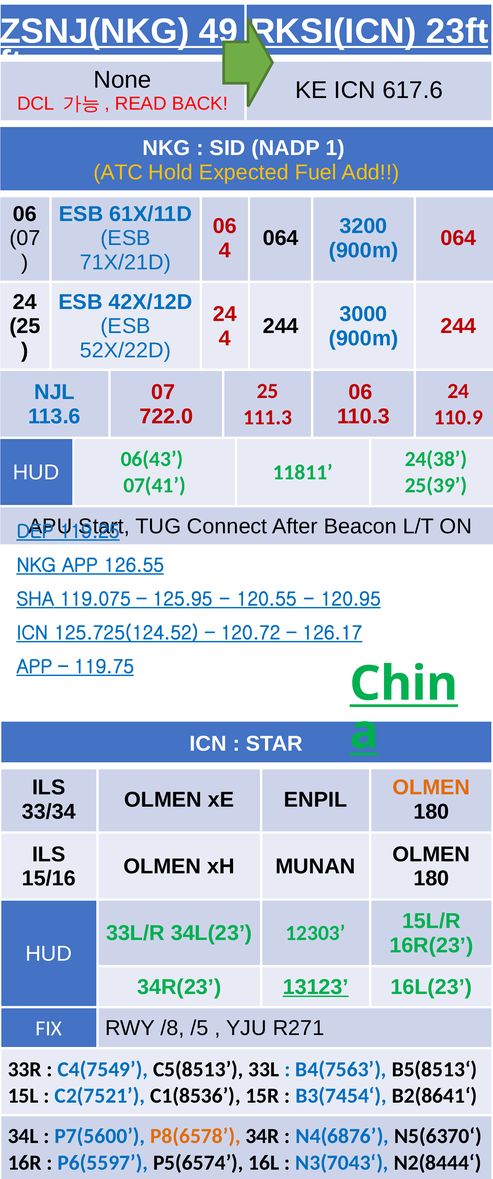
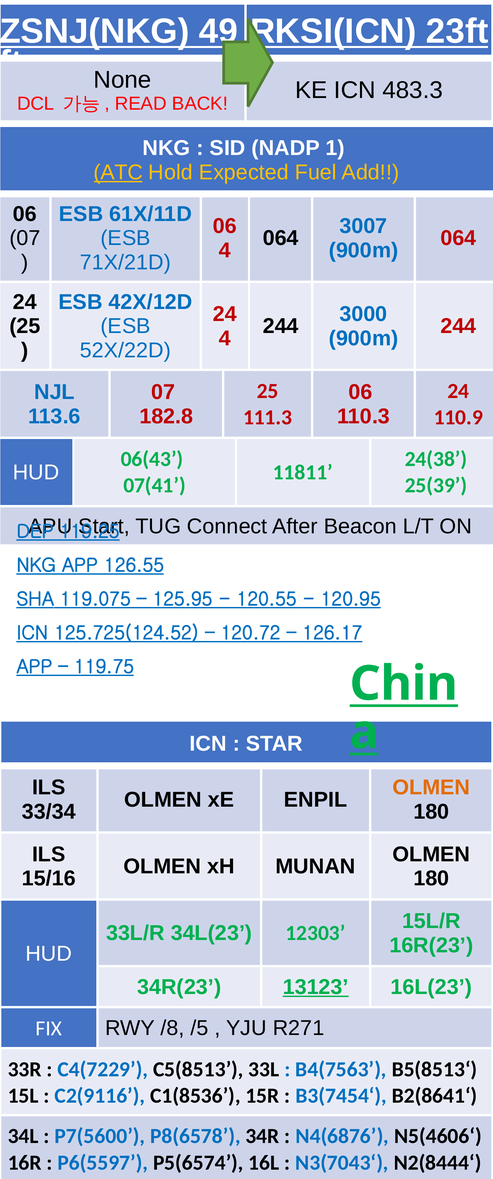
617.6: 617.6 -> 483.3 (413, 90)
ATC underline: none -> present (118, 172)
3200: 3200 -> 3007 (363, 226)
722.0: 722.0 -> 182.8 (166, 417)
C4(7549: C4(7549 -> C4(7229 (103, 1070)
C2(7521: C2(7521 -> C2(9116 (100, 1096)
P8(6578 colour: orange -> blue (195, 1137)
N5(6370‘: N5(6370‘ -> N5(4606‘ (438, 1137)
